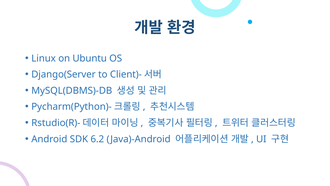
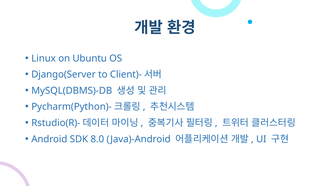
6.2: 6.2 -> 8.0 (97, 139)
